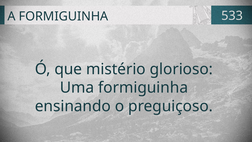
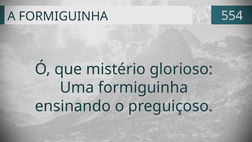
533: 533 -> 554 (232, 16)
